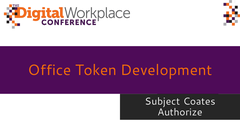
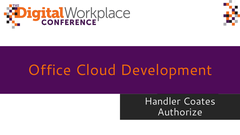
Token: Token -> Cloud (96, 70)
Subject: Subject -> Handler (163, 101)
